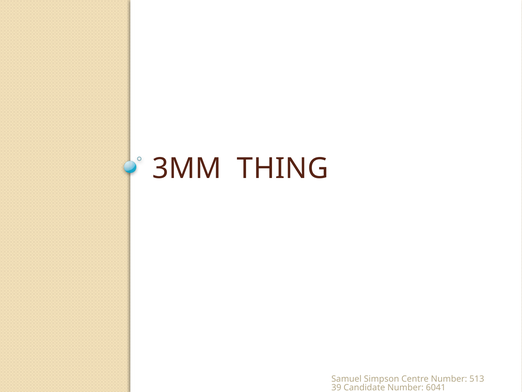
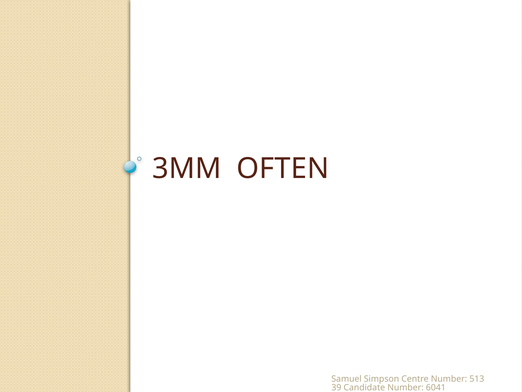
THING: THING -> OFTEN (283, 168)
